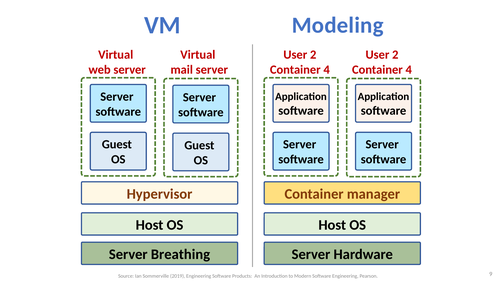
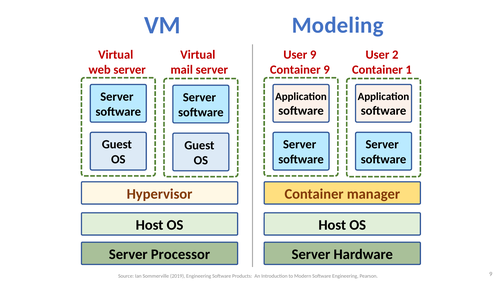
2: 2 -> 9 (313, 55)
4: 4 -> 9 (327, 70)
4: 4 -> 1 (409, 70)
Breathing: Breathing -> Processor (180, 254)
